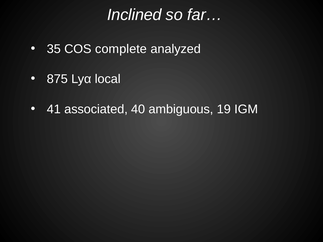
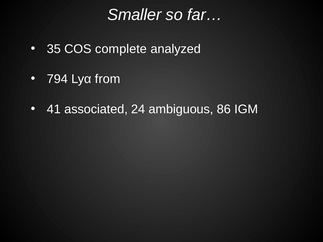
Inclined: Inclined -> Smaller (134, 15)
875: 875 -> 794 (57, 79)
local: local -> from (108, 79)
40: 40 -> 24 (138, 109)
19: 19 -> 86 (224, 109)
